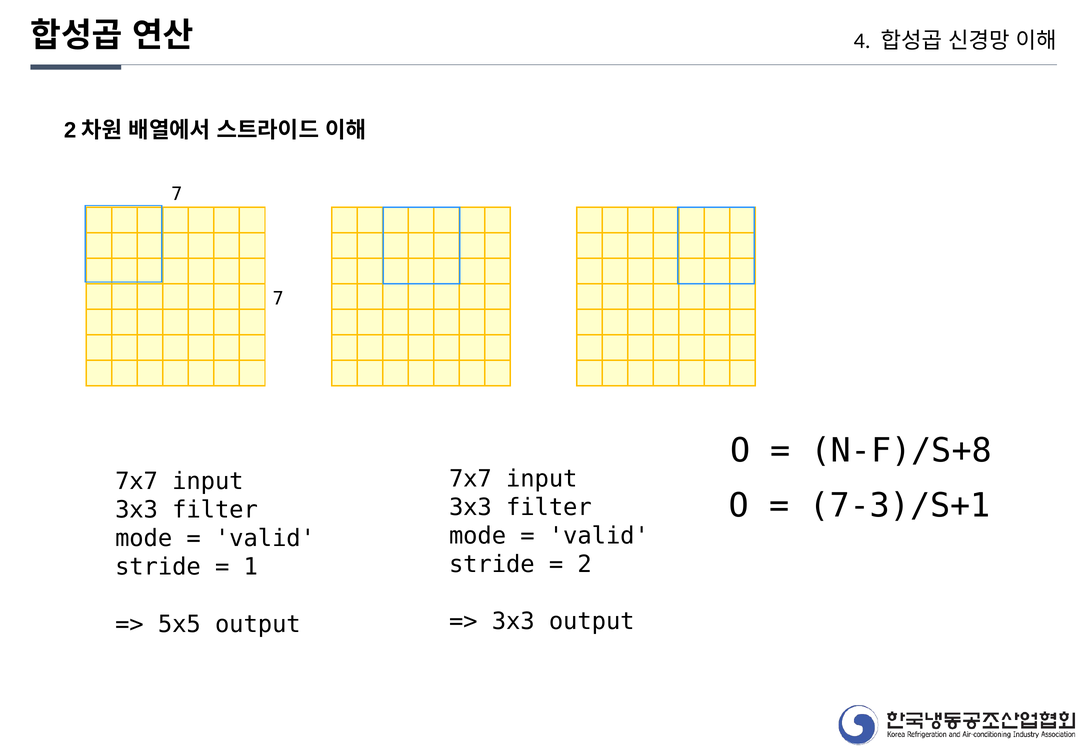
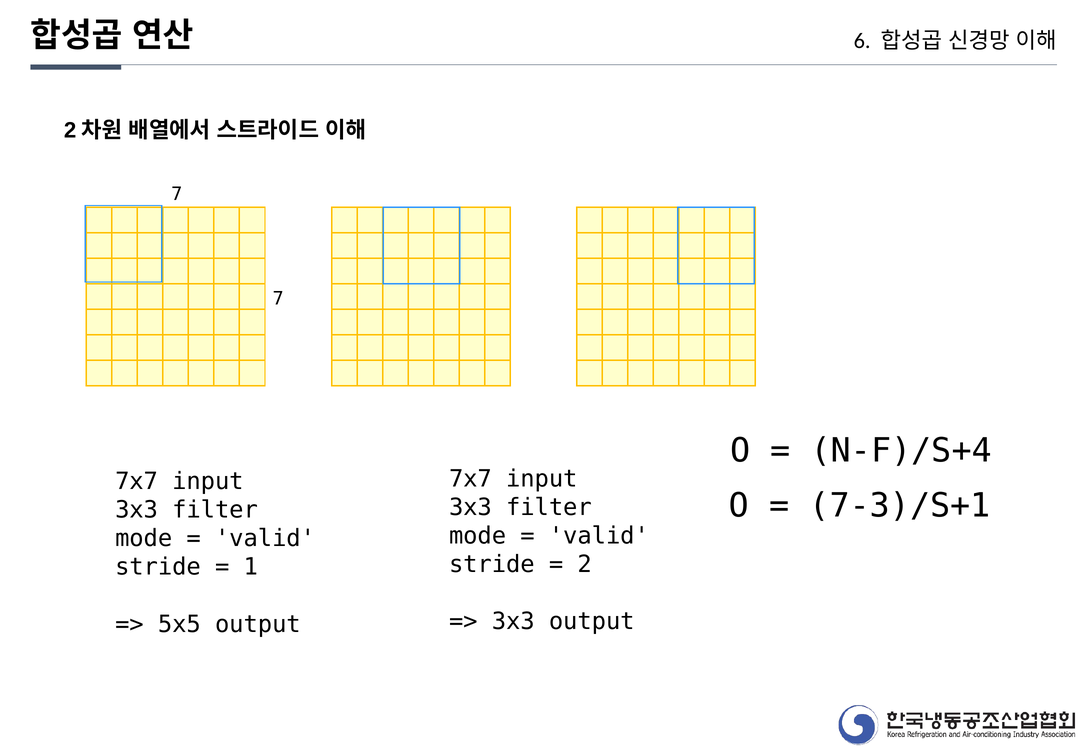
4: 4 -> 6 (862, 41)
N-F)/S+8: N-F)/S+8 -> N-F)/S+4 (901, 451)
